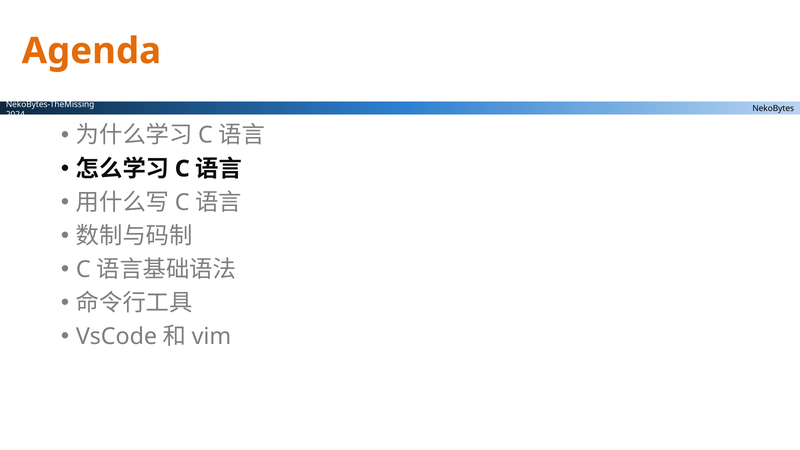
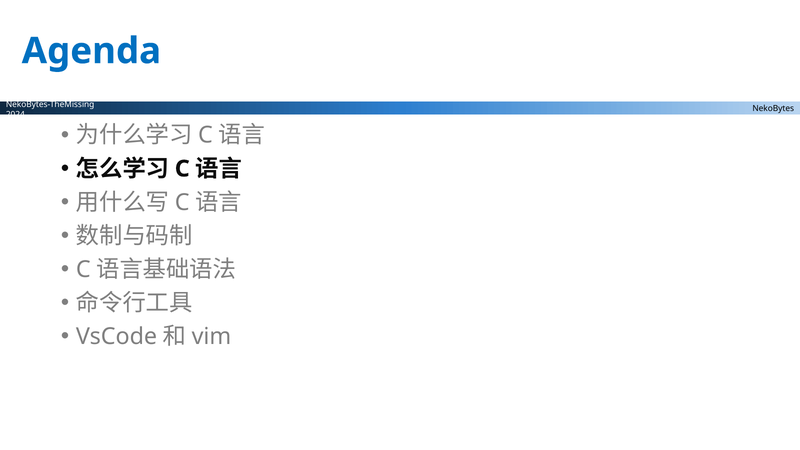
Agenda colour: orange -> blue (91, 51)
